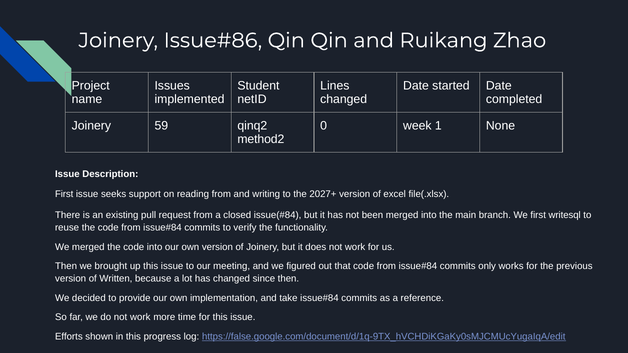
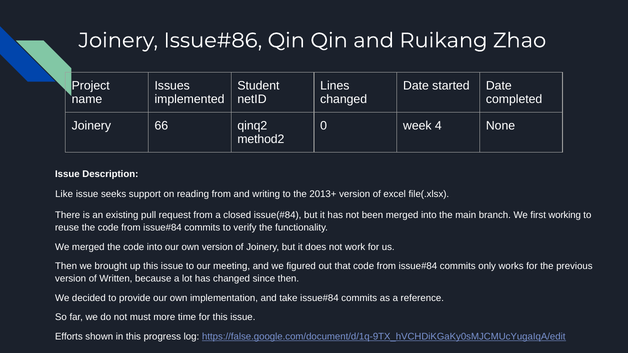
59: 59 -> 66 (161, 126)
1: 1 -> 4 (438, 126)
First: First -> Like (64, 194)
2027+: 2027+ -> 2013+ (323, 194)
writesql: writesql -> working (565, 215)
do not work: work -> must (140, 317)
